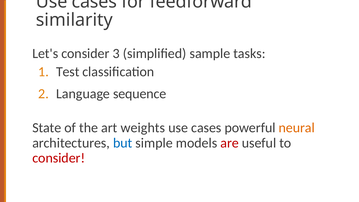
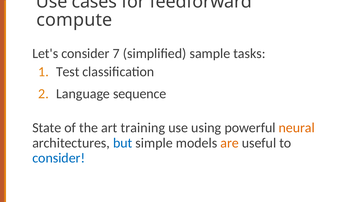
similarity: similarity -> compute (74, 20)
3: 3 -> 7 (116, 53)
weights: weights -> training (143, 128)
cases: cases -> using (206, 128)
are colour: red -> orange (230, 143)
consider colour: red -> blue (59, 158)
